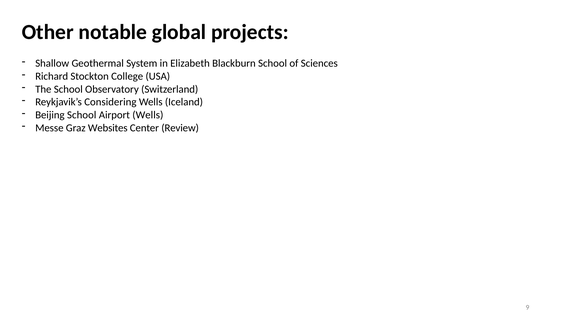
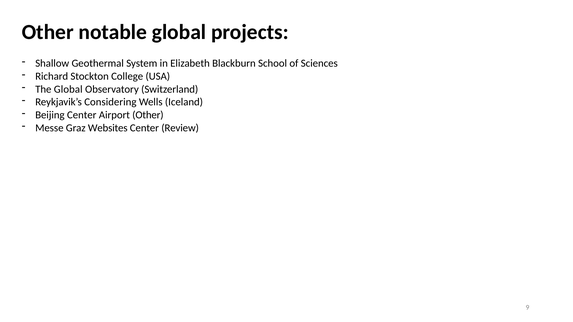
The School: School -> Global (68, 89)
Beijing School: School -> Center (82, 115)
Airport Wells: Wells -> Other (148, 115)
